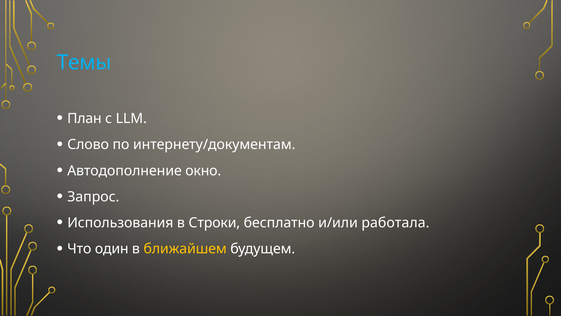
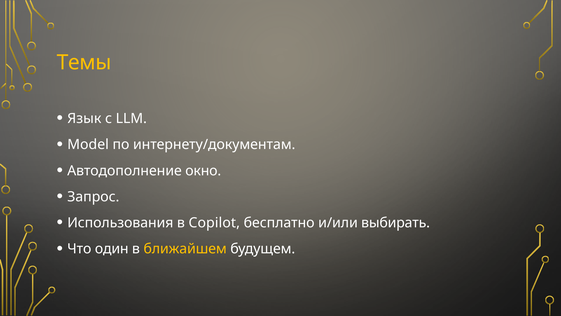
Темы colour: light blue -> yellow (84, 62)
План: План -> Язык (84, 118)
Слово: Слово -> Model (88, 144)
Строки: Строки -> Copilot (214, 223)
работала: работала -> выбирать (396, 223)
